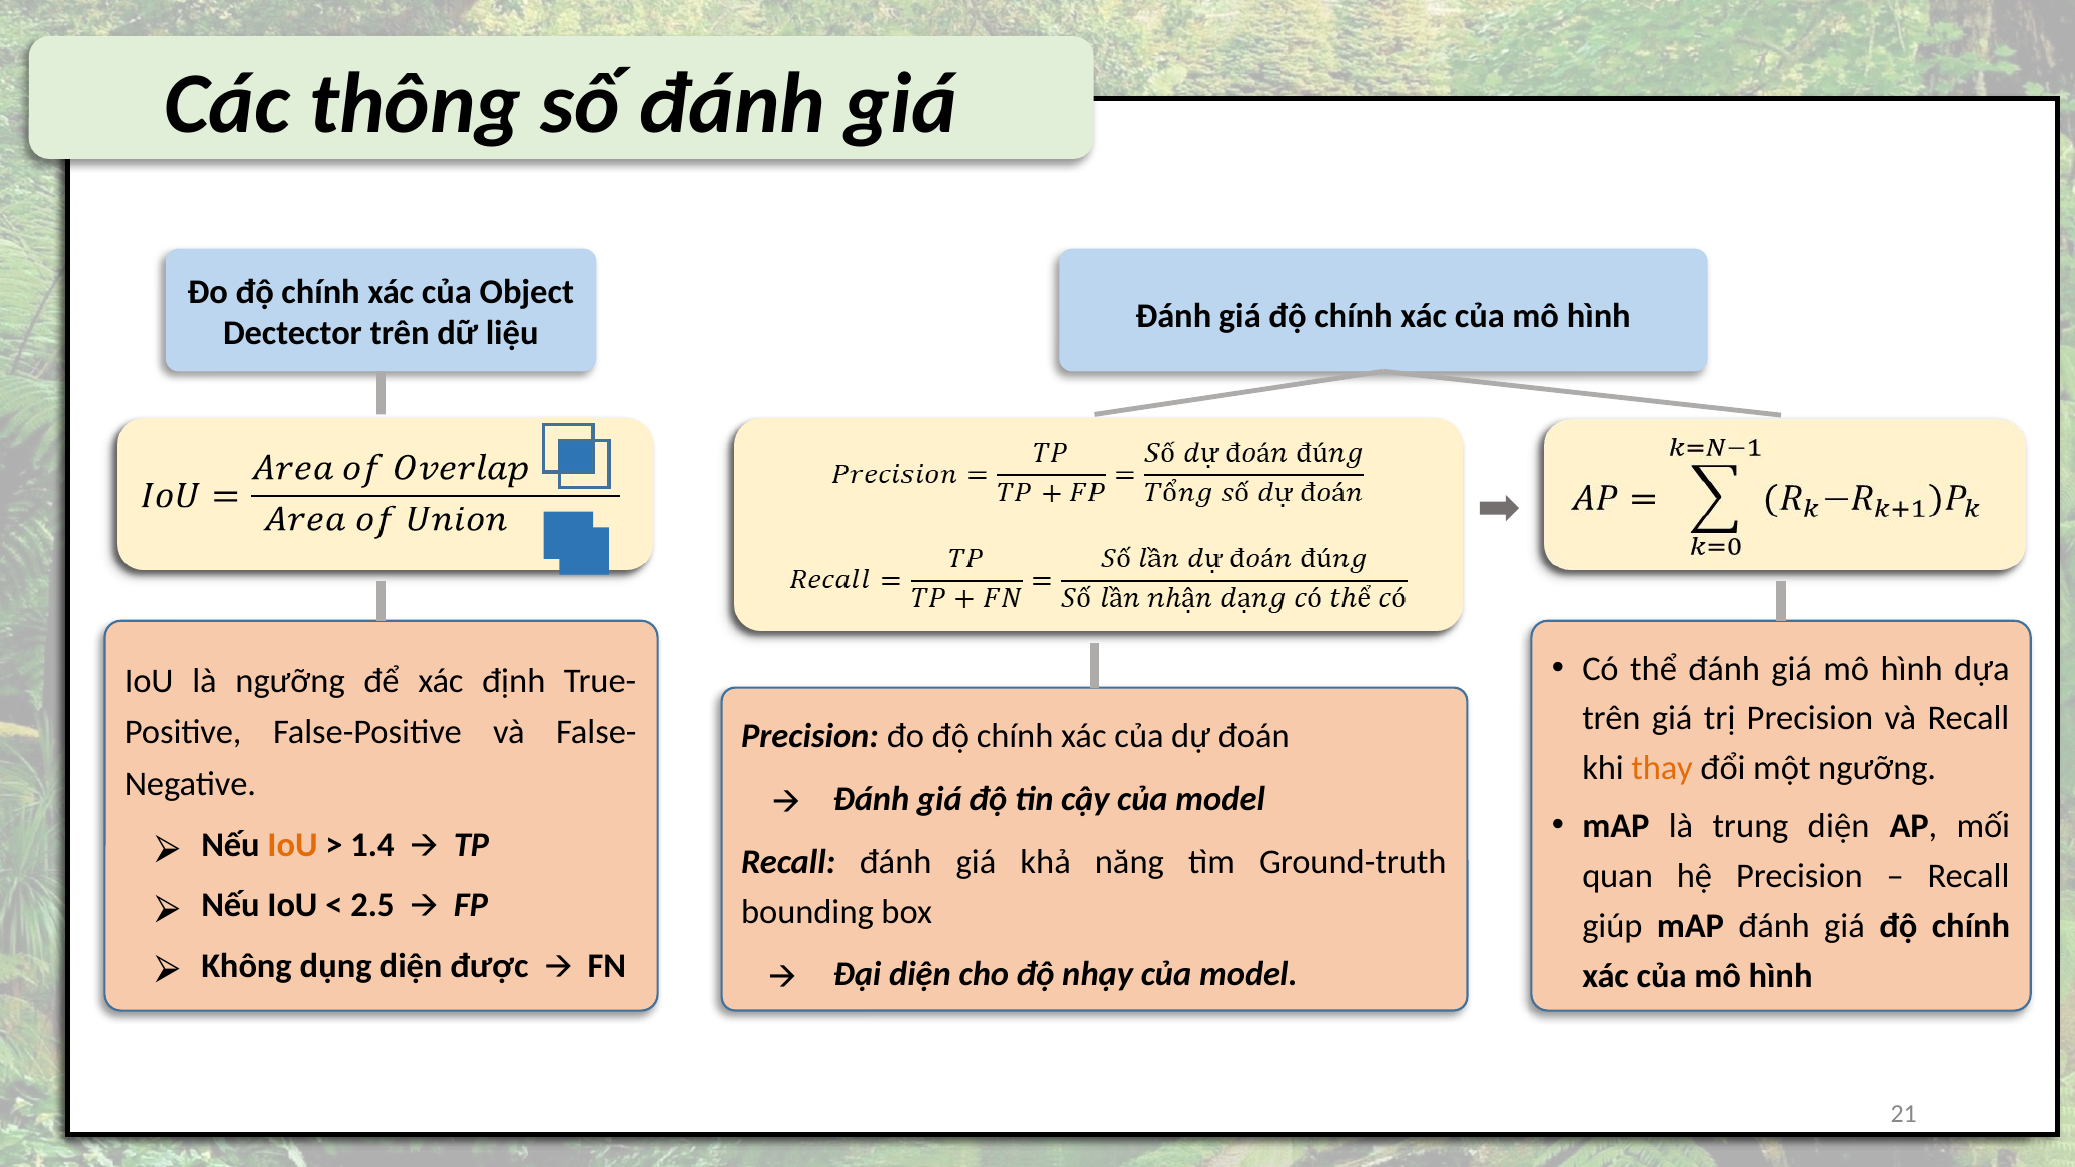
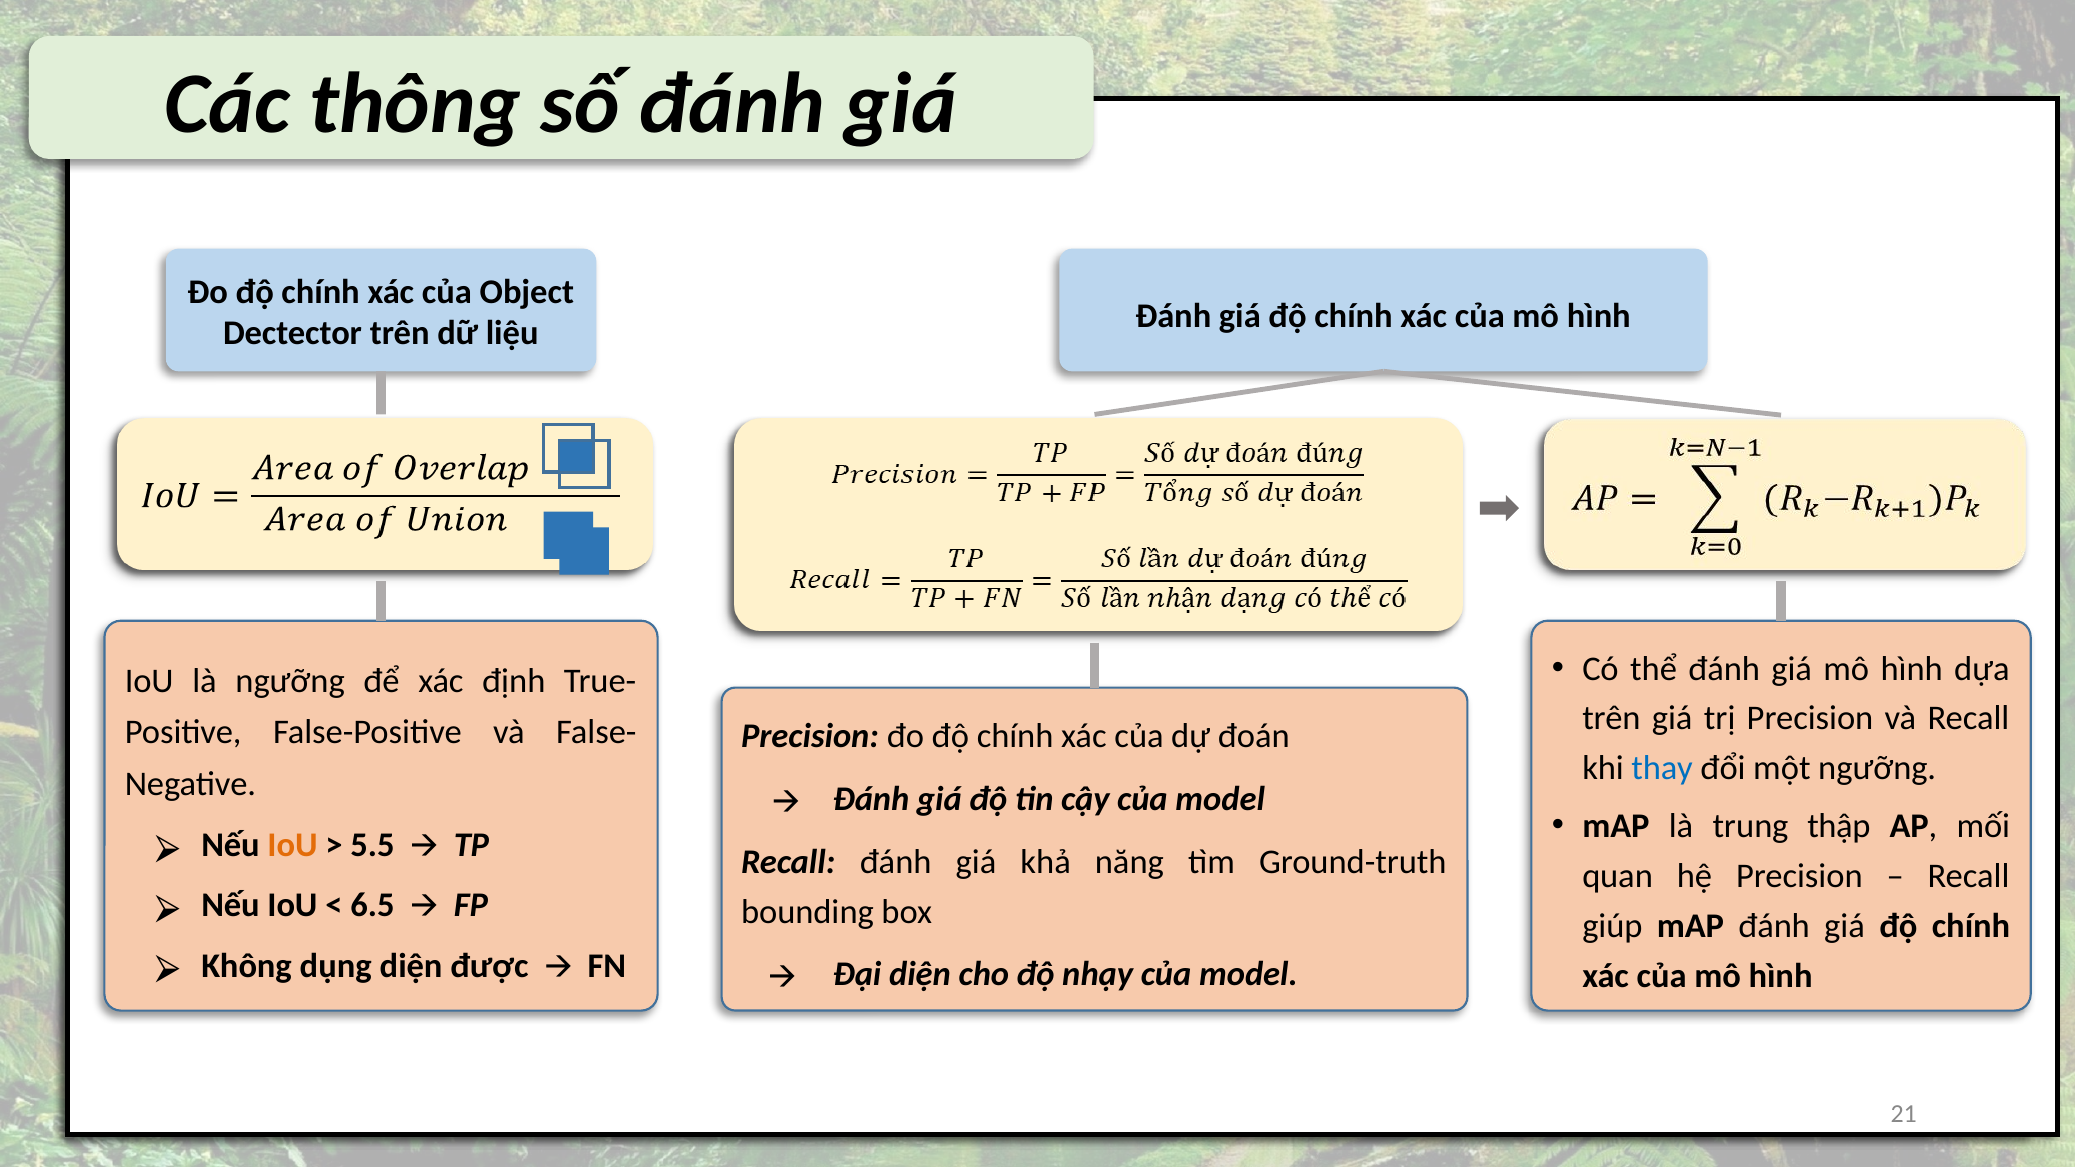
thay colour: orange -> blue (1662, 768)
trung diện: diện -> thập (1839, 827)
1.4: 1.4 -> 5.5 (372, 845)
2.5: 2.5 -> 6.5 (372, 905)
